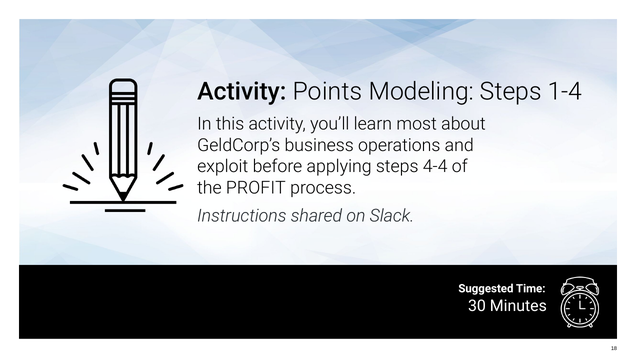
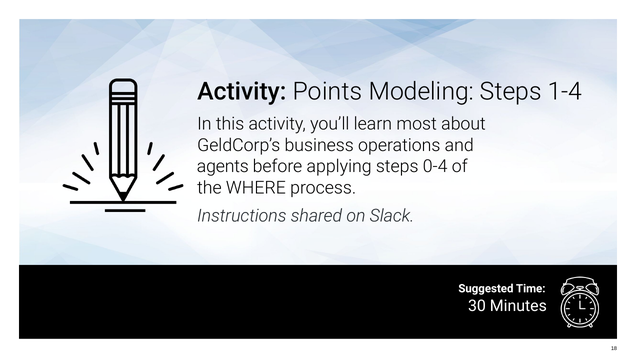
exploit: exploit -> agents (223, 166)
4-4: 4-4 -> 0-4 (435, 166)
PROFIT: PROFIT -> WHERE (256, 188)
